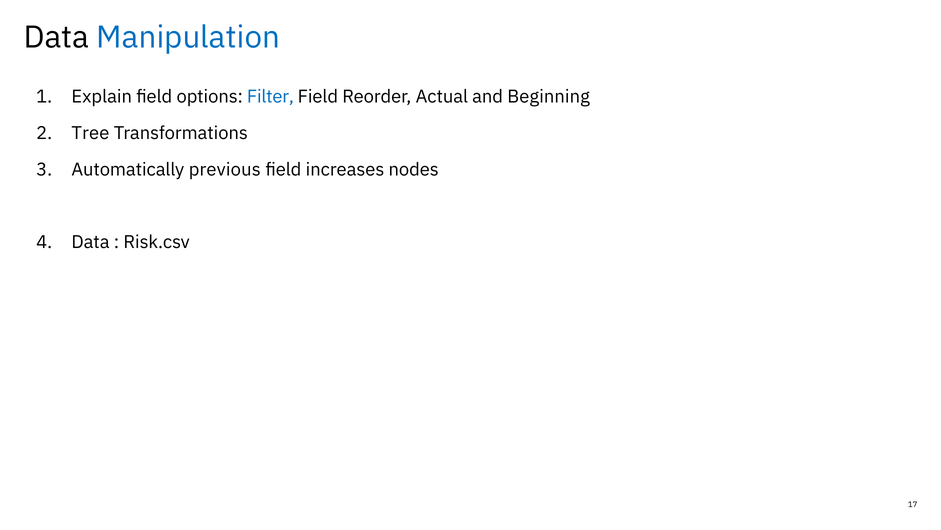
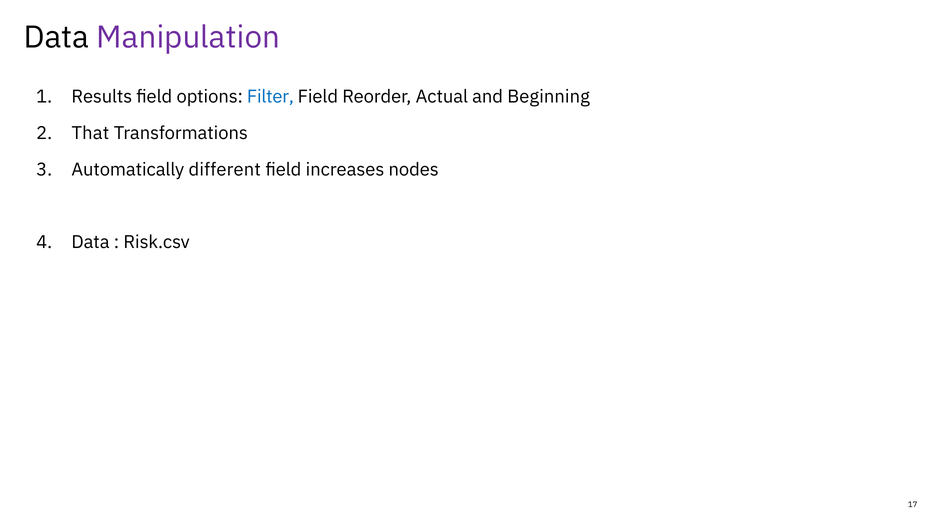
Manipulation colour: blue -> purple (188, 37)
Explain: Explain -> Results (102, 97)
Tree: Tree -> That (90, 133)
previous: previous -> different (225, 169)
